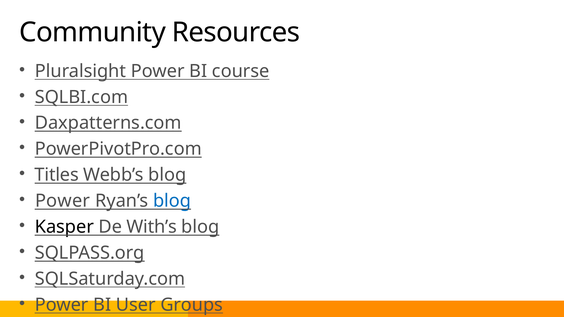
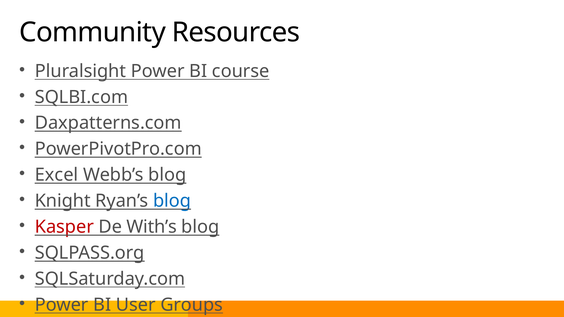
Titles: Titles -> Excel (57, 175)
Power: Power -> Knight (63, 201)
Kasper colour: black -> red (64, 227)
